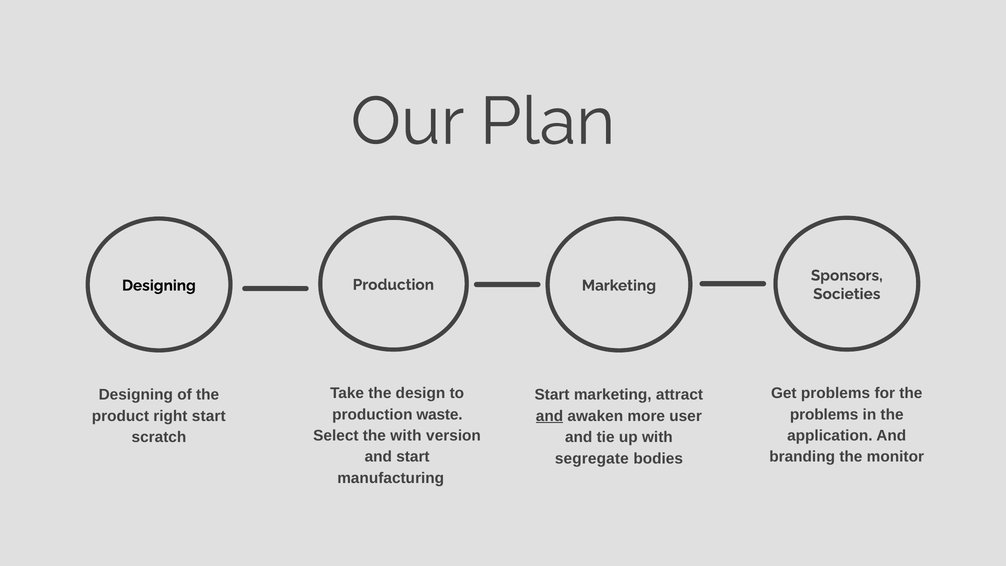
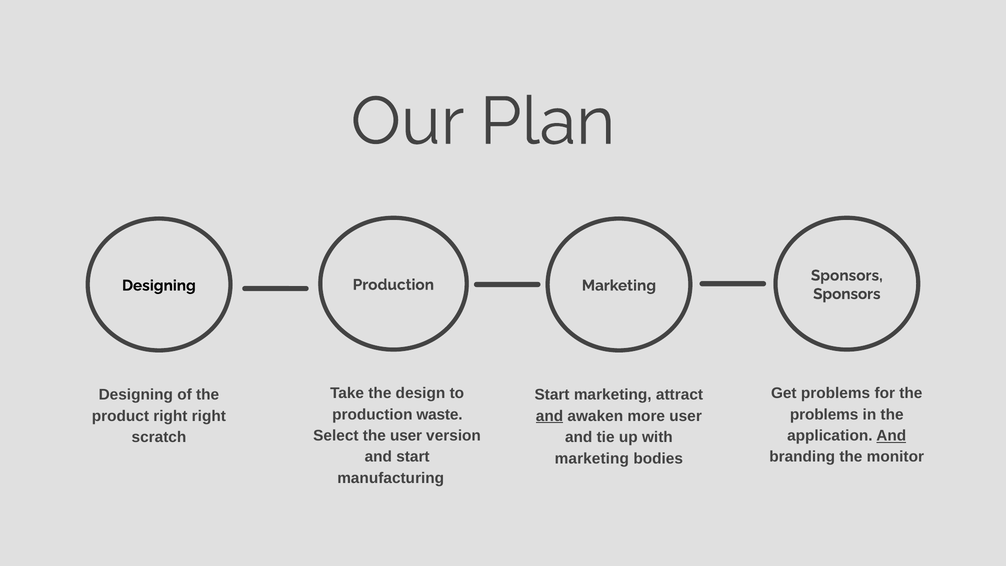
Societies: Societies -> Sponsors (847, 294)
right start: start -> right (209, 416)
the with: with -> user (406, 436)
And underline: none -> present (891, 436)
segregate: segregate -> marketing (592, 458)
